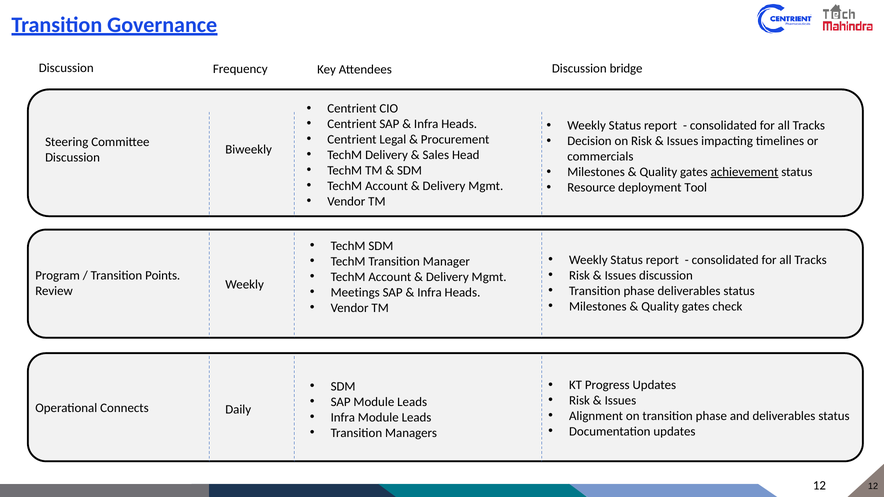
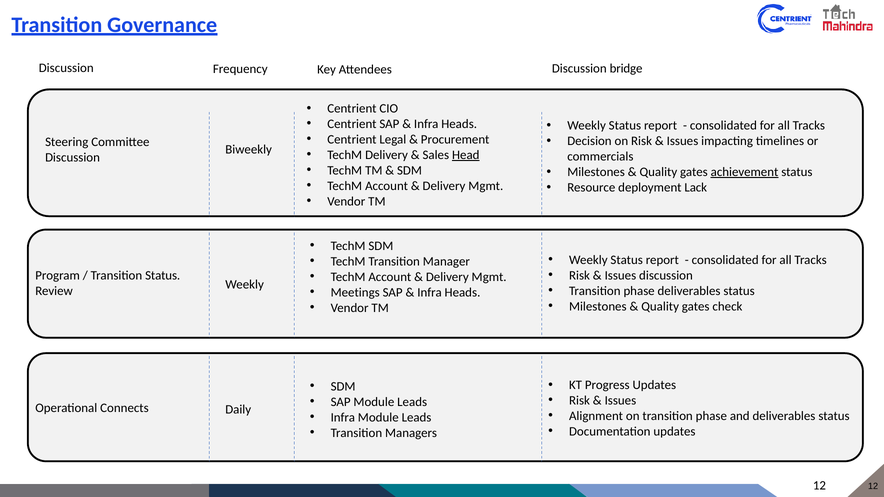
Head underline: none -> present (466, 155)
Tool: Tool -> Lack (696, 188)
Transition Points: Points -> Status (163, 276)
